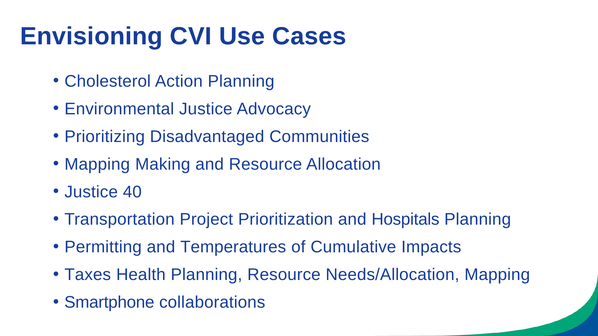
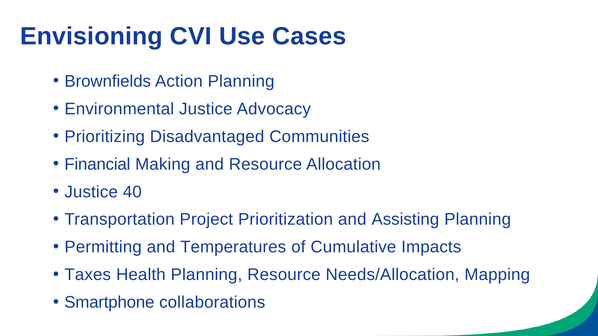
Cholesterol: Cholesterol -> Brownfields (108, 81)
Mapping: Mapping -> Financial (97, 164)
Hospitals: Hospitals -> Assisting (405, 220)
